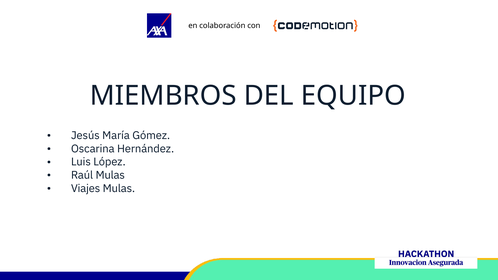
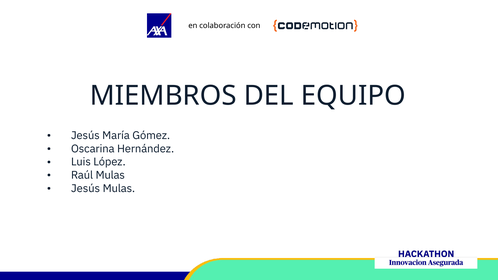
Viajes: Viajes -> Jesús (86, 189)
